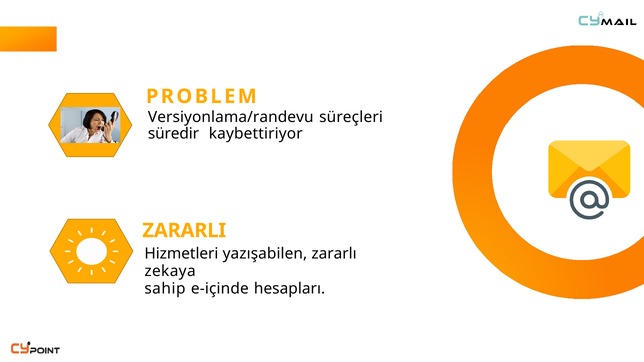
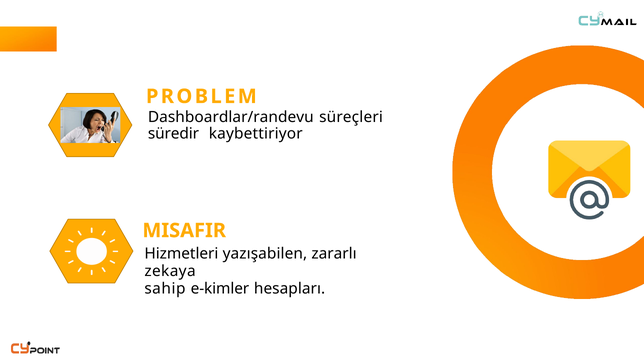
Versiyonlama/randevu: Versiyonlama/randevu -> Dashboardlar/randevu (231, 117)
ZARARLI: ZARARLI -> MISAFIR (184, 231)
e-içinde: e-içinde -> e-kimler (220, 289)
